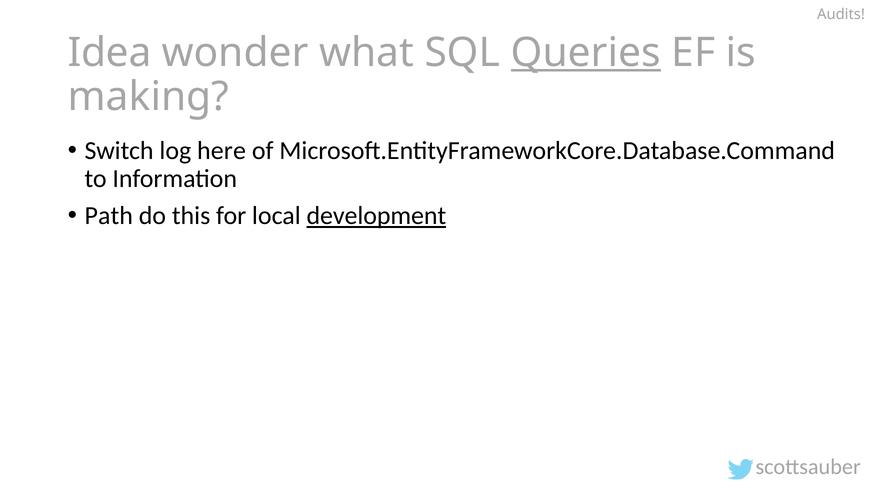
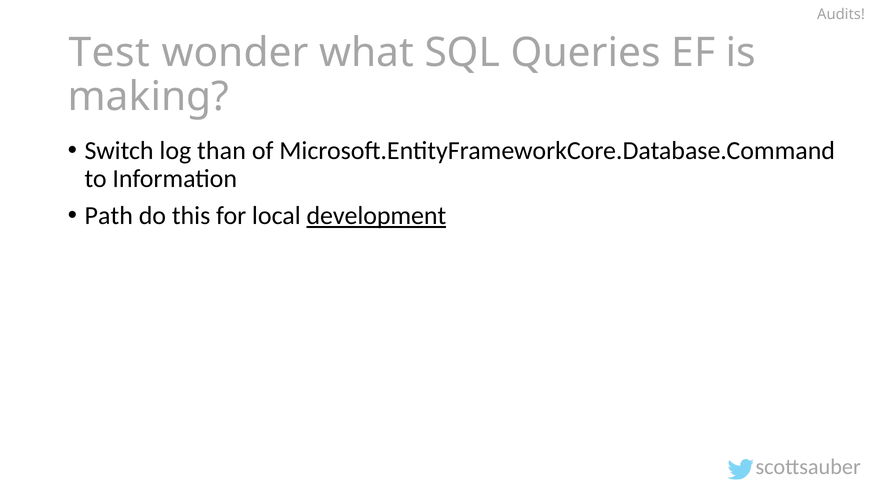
Idea: Idea -> Test (109, 53)
Queries underline: present -> none (586, 53)
here: here -> than (221, 150)
